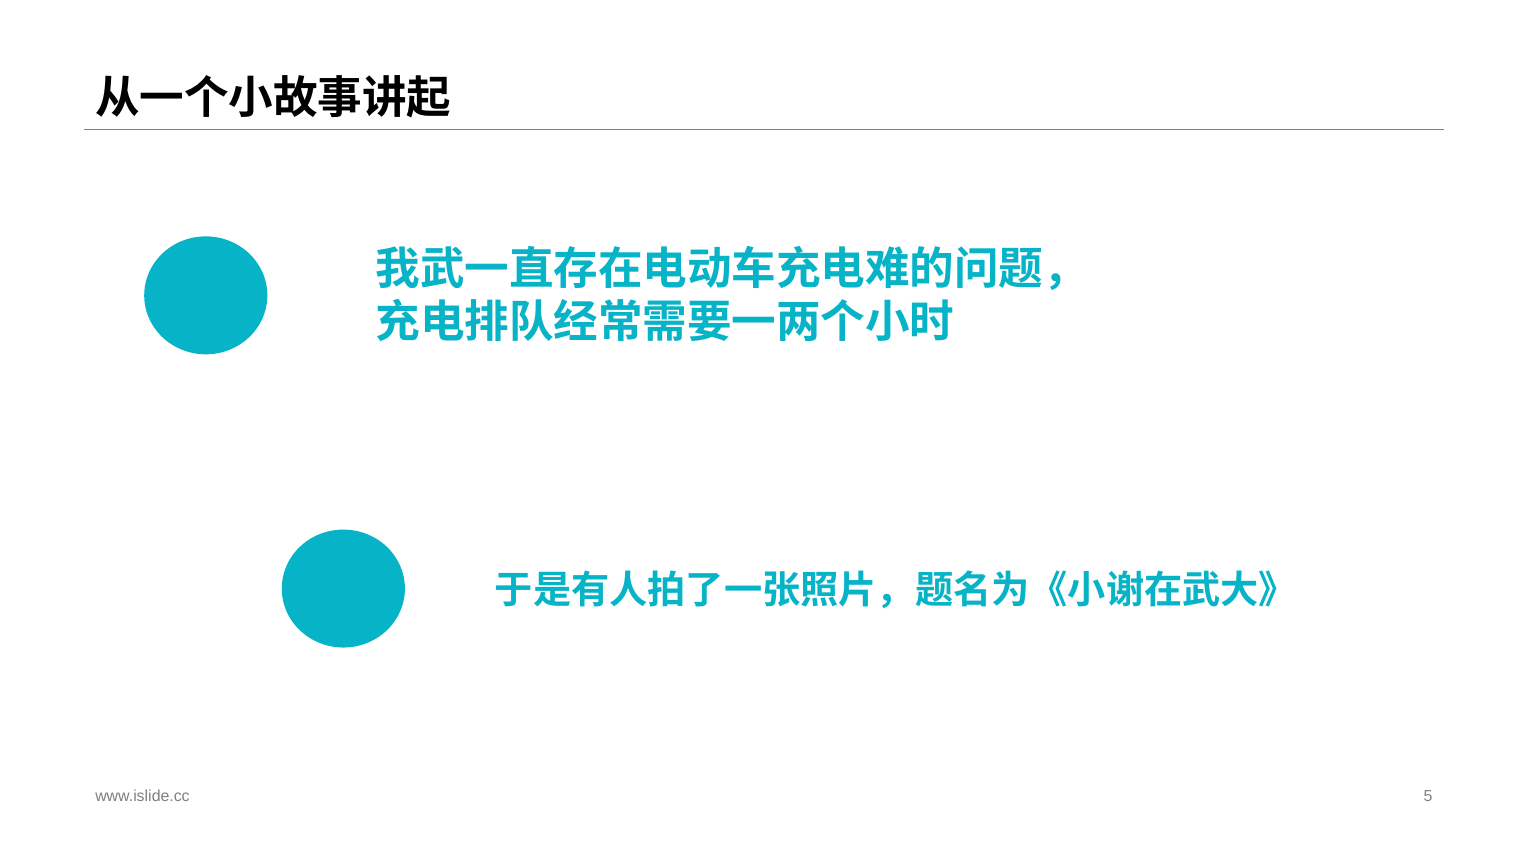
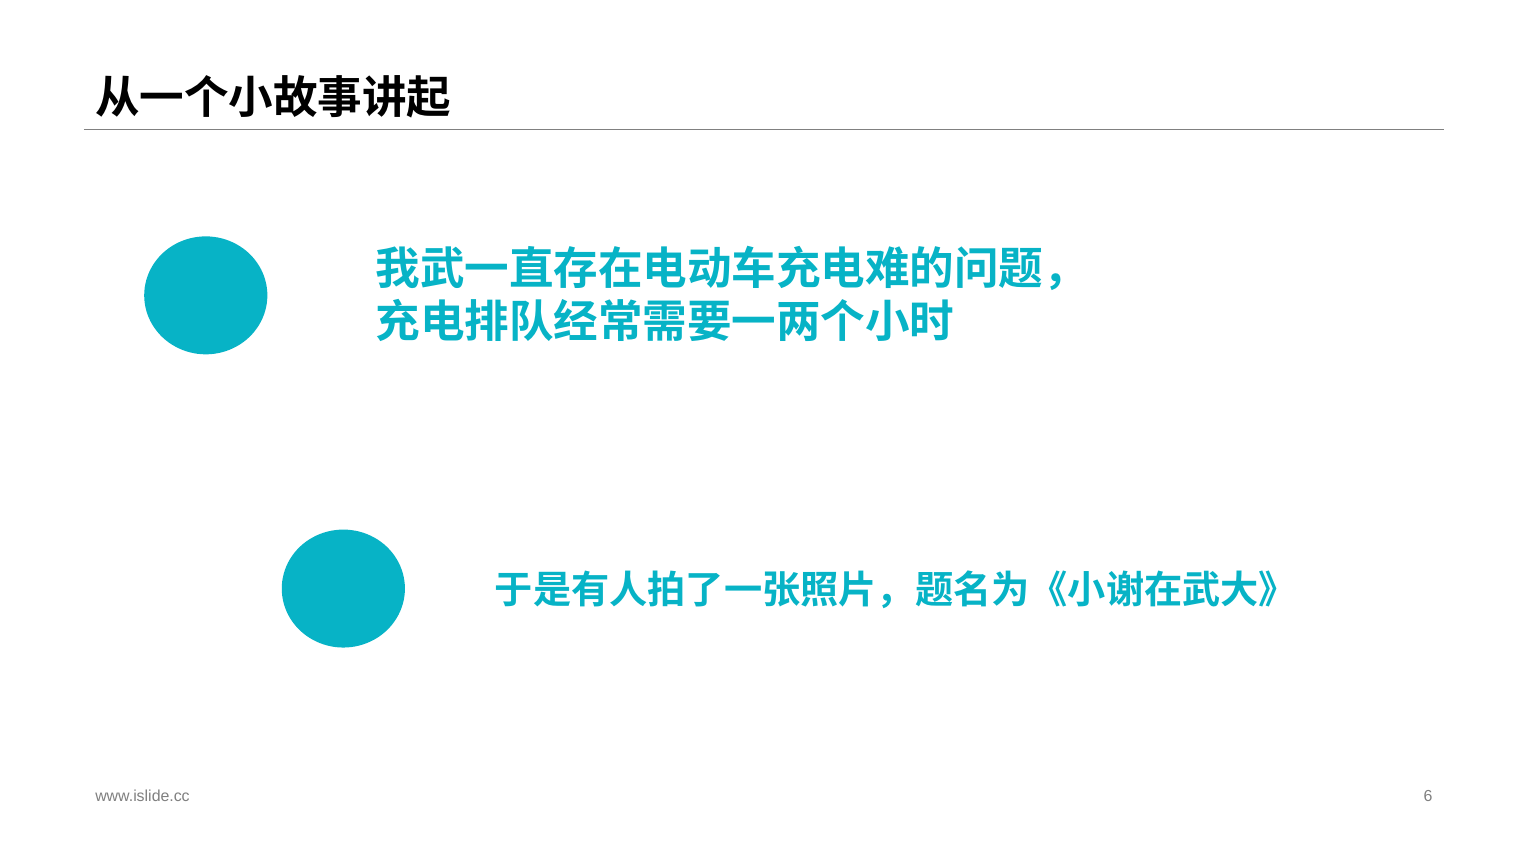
5: 5 -> 6 (1428, 796)
